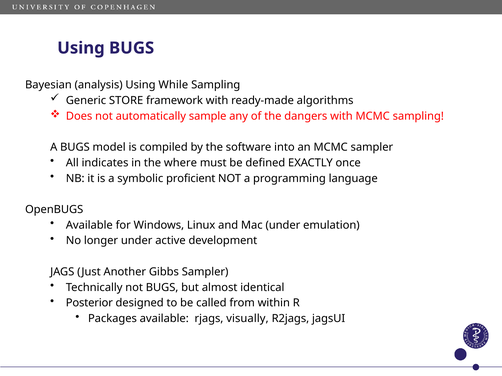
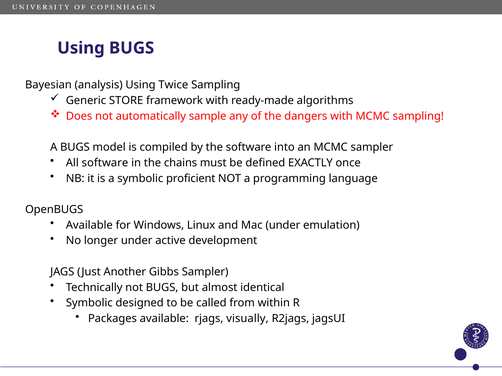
While: While -> Twice (173, 85)
All indicates: indicates -> software (105, 163)
where: where -> chains (181, 163)
Posterior: Posterior -> Symbolic (89, 303)
